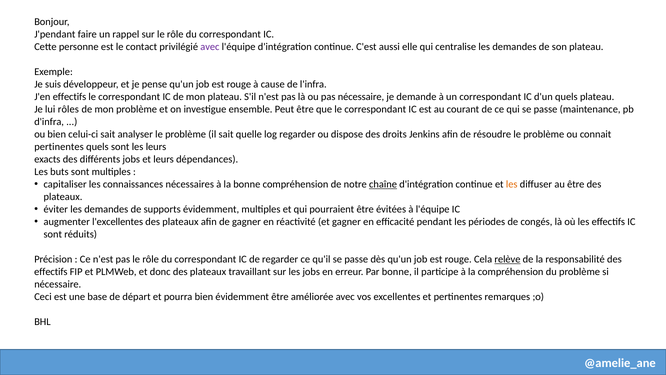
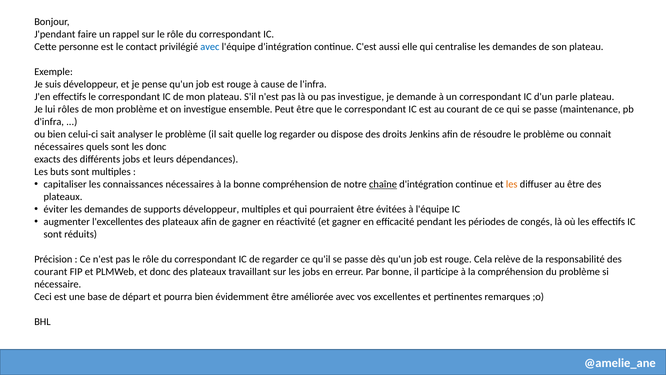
avec colour: purple -> blue (210, 47)
pas nécessaire: nécessaire -> investigue (361, 97)
d'un quels: quels -> parle (566, 97)
pertinentes: pertinentes -> nécessaires (59, 147)
les leurs: leurs -> donc (156, 147)
supports évidemment: évidemment -> développeur (211, 209)
relève underline: present -> none (507, 259)
effectifs: effectifs -> courant (51, 272)
